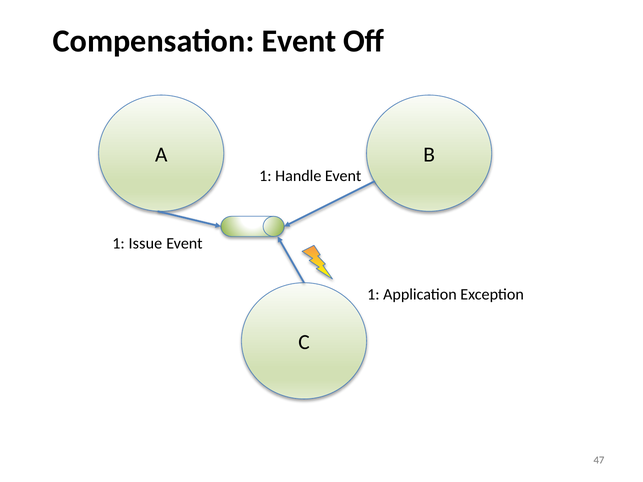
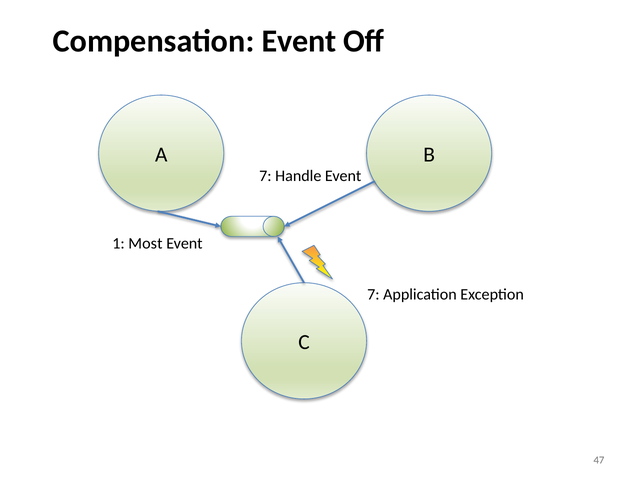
1: 1 -> 7 (265, 176)
Issue: Issue -> Most (145, 244)
1: 1 -> 7 (373, 295)
